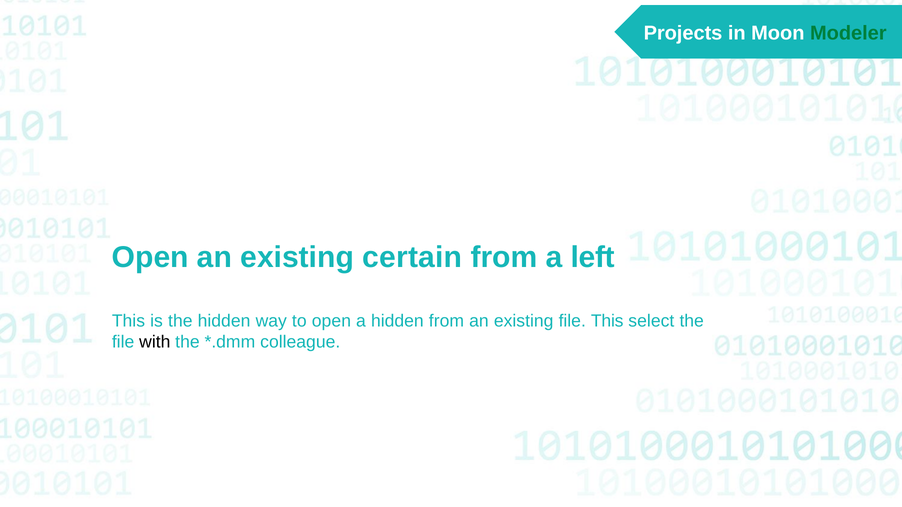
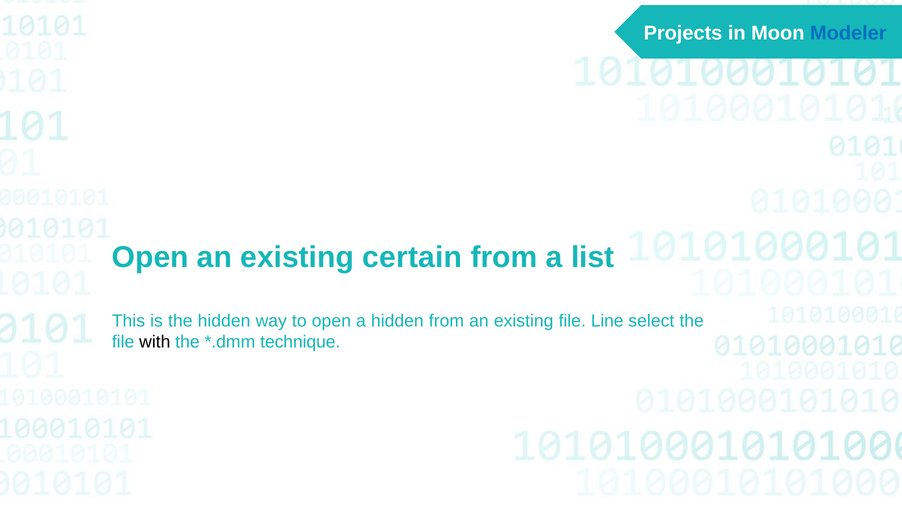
Modeler colour: green -> blue (848, 33)
left: left -> list (593, 258)
file This: This -> Line (607, 321)
colleague: colleague -> technique (300, 342)
